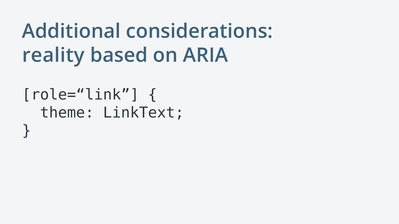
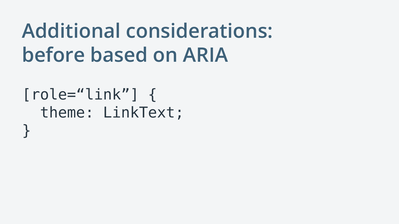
reality: reality -> before (53, 55)
